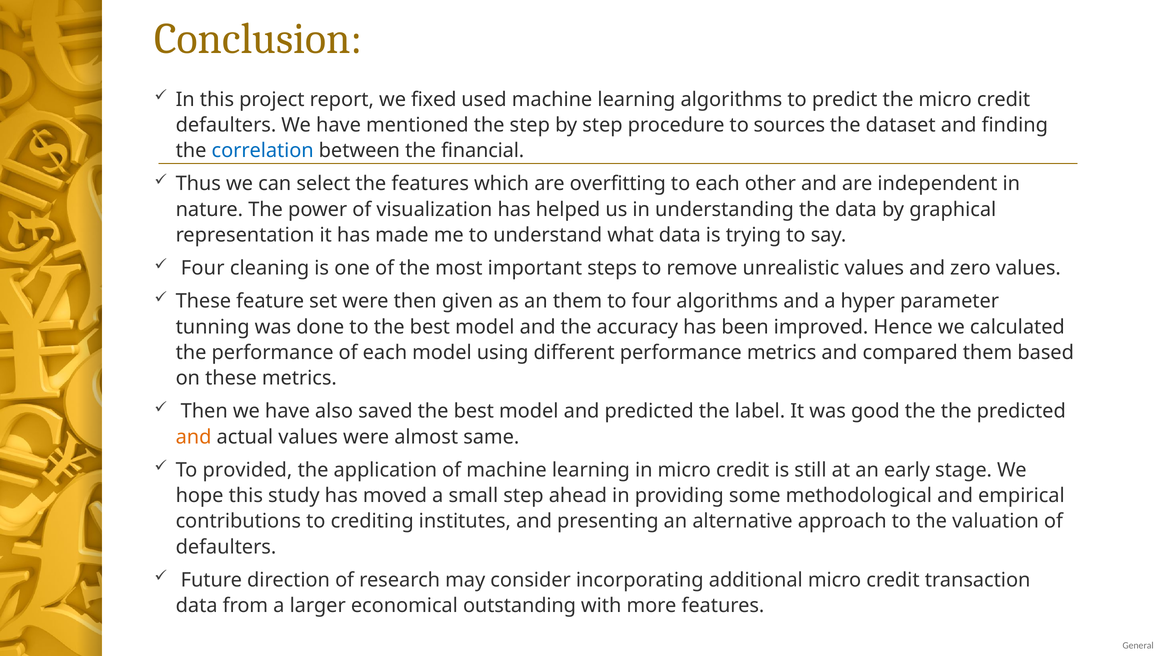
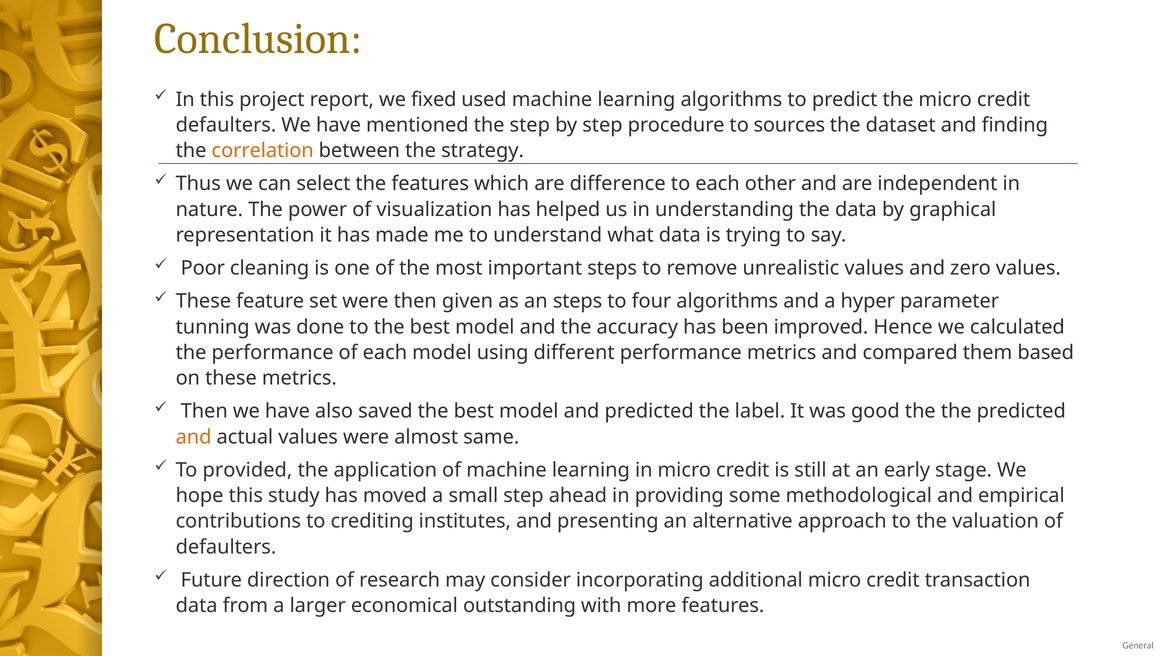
correlation colour: blue -> orange (263, 151)
financial: financial -> strategy (483, 151)
overfitting: overfitting -> difference (618, 184)
Four: Four -> Poor (203, 268)
an them: them -> steps (578, 301)
